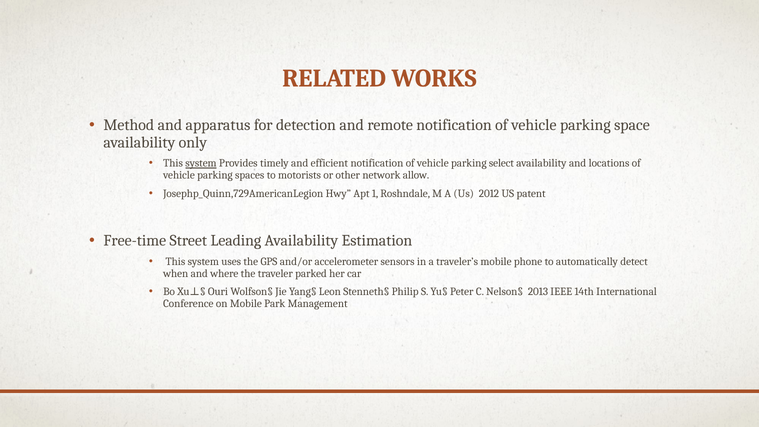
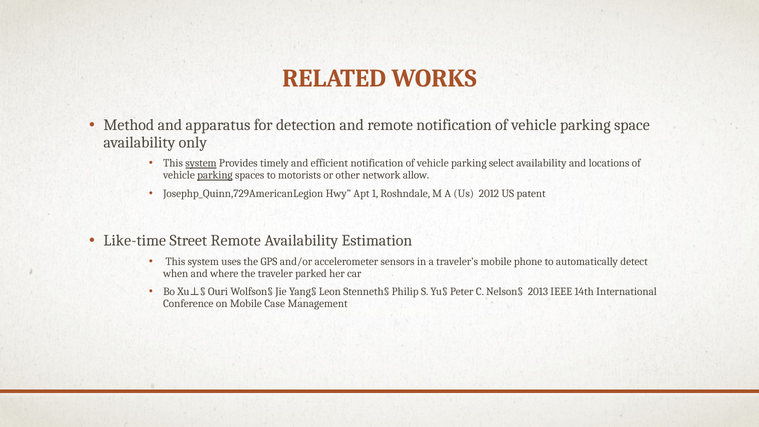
parking underline: none -> present (215, 175)
Free-time: Free-time -> Like-time (135, 240)
Street Leading: Leading -> Remote (236, 240)
Park: Park -> Case (275, 304)
